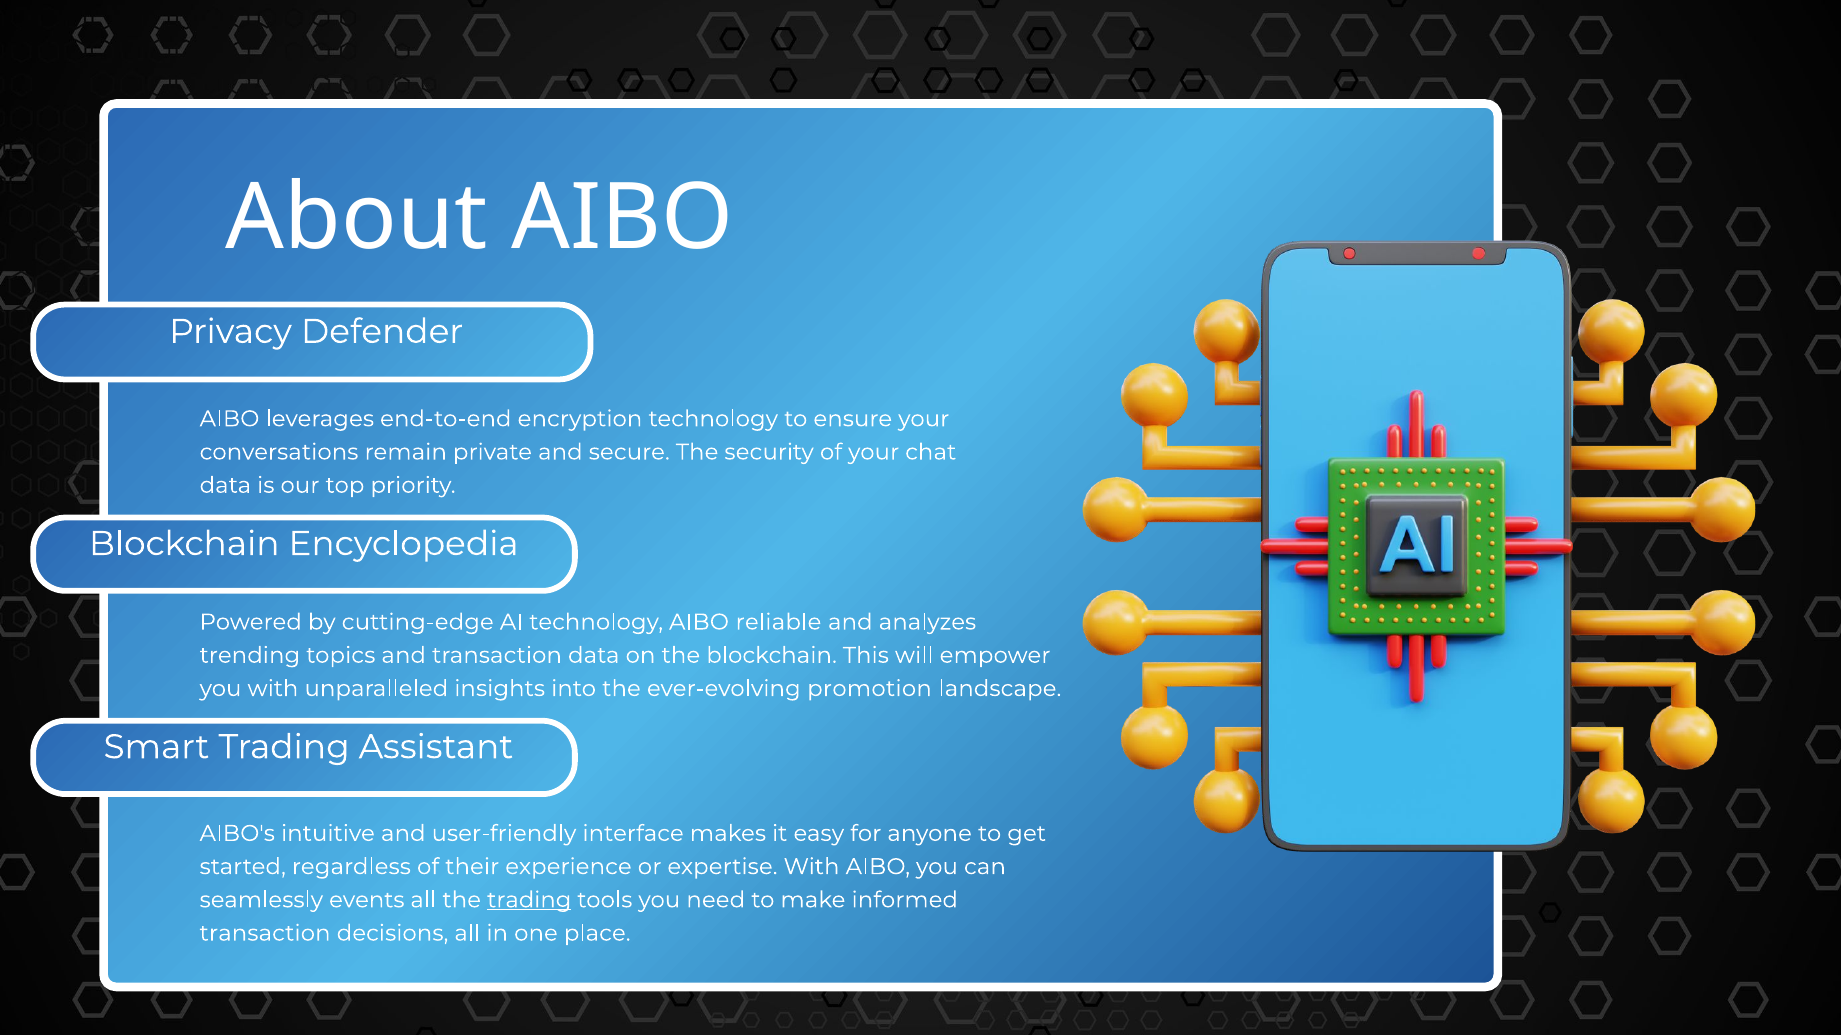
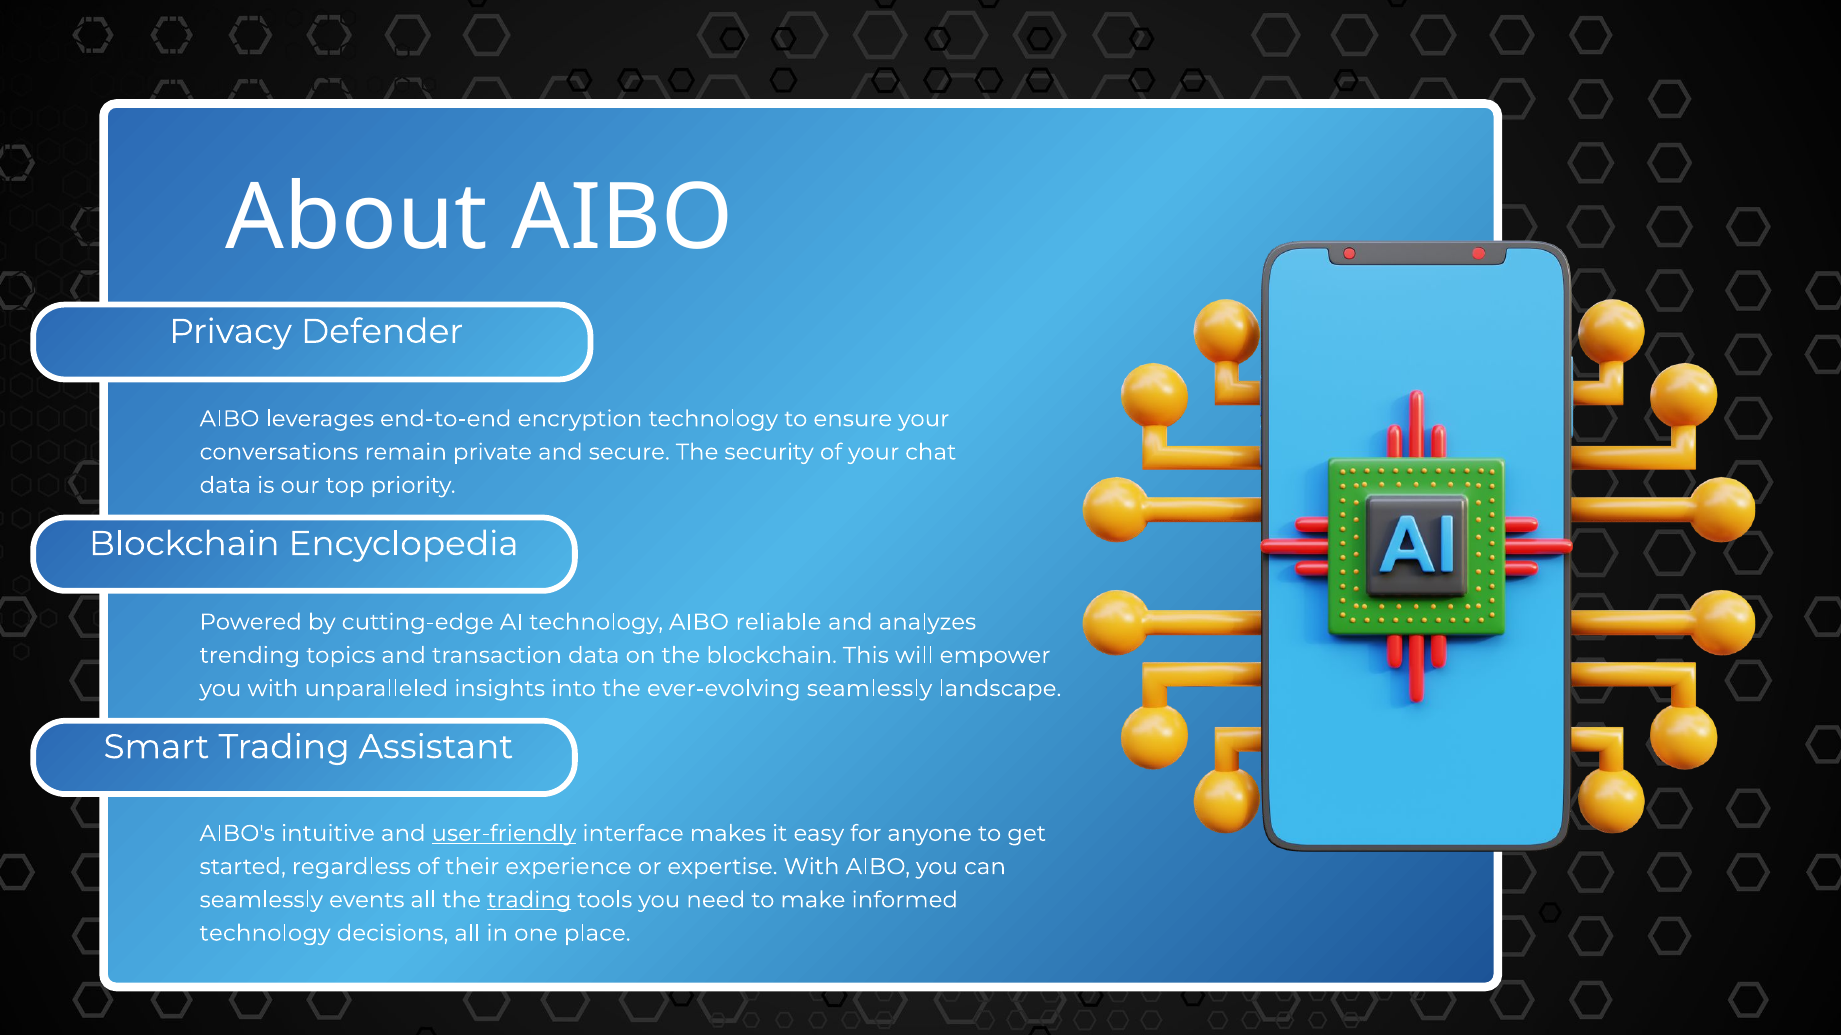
ever-evolving promotion: promotion -> seamlessly (870, 689)
user-friendly underline: none -> present (504, 834)
transaction: transaction -> technology (265, 934)
